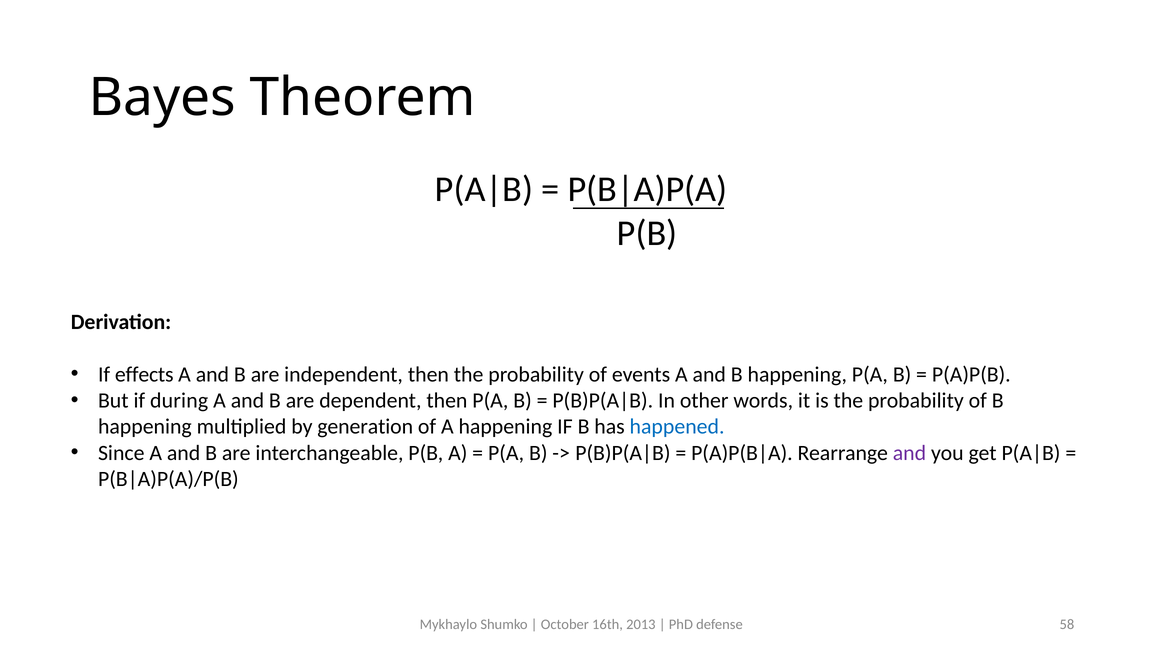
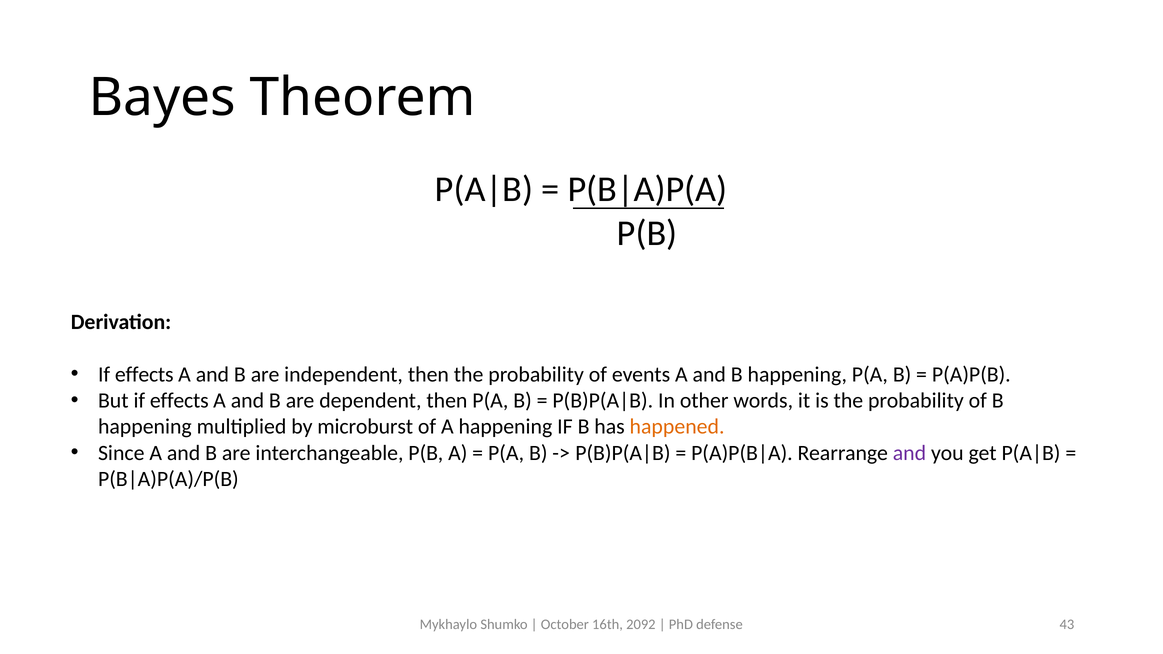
But if during: during -> effects (179, 401)
generation: generation -> microburst (365, 427)
happened colour: blue -> orange (677, 427)
2013: 2013 -> 2092 (641, 625)
58: 58 -> 43 (1067, 625)
